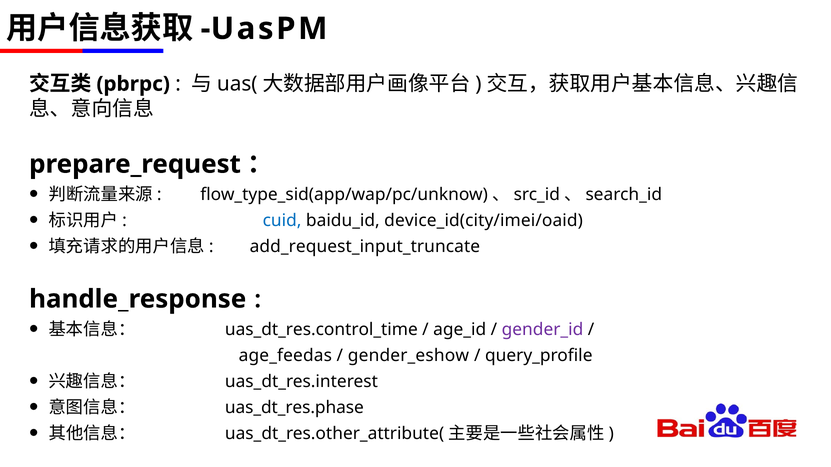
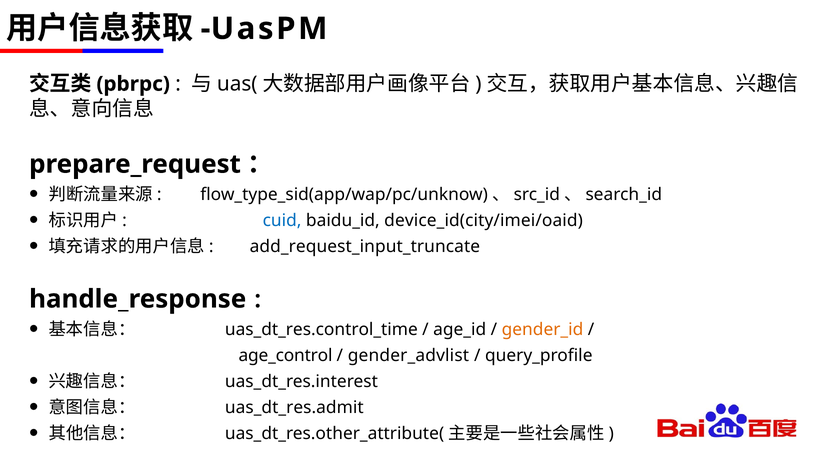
gender_id colour: purple -> orange (542, 330)
age_feedas: age_feedas -> age_control (285, 356)
gender_eshow: gender_eshow -> gender_advlist (408, 356)
uas_dt_res.phase: uas_dt_res.phase -> uas_dt_res.admit (294, 408)
